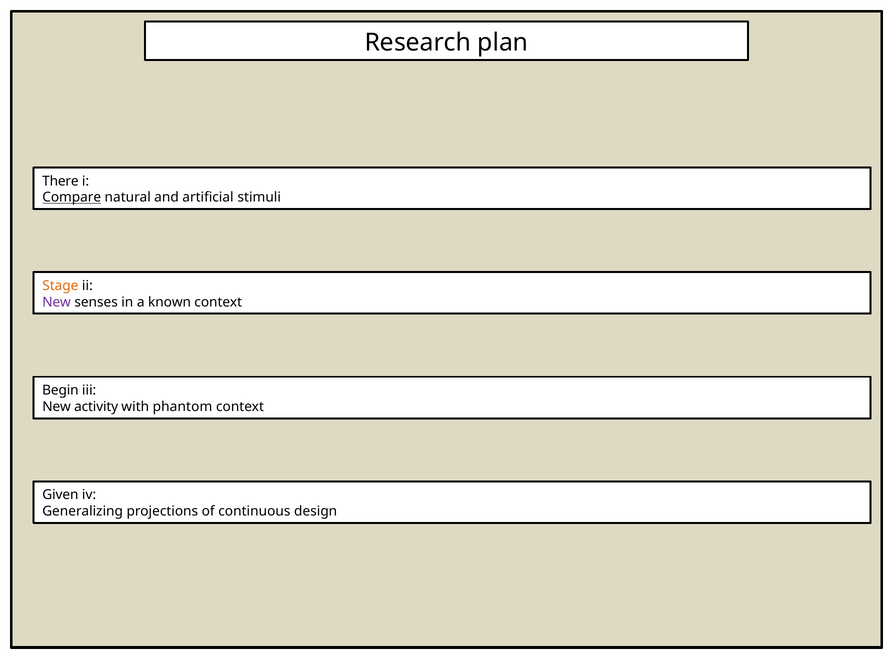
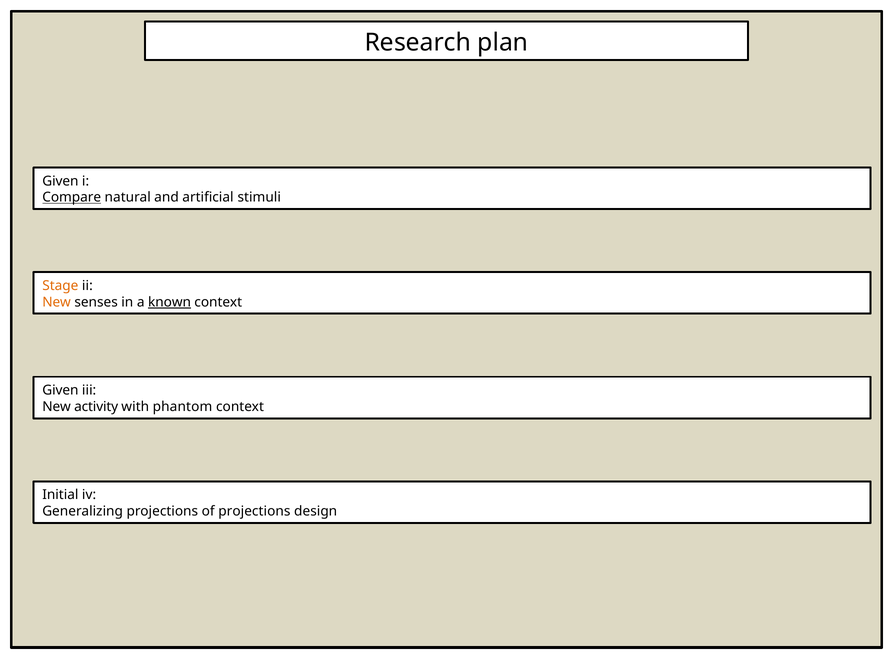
There: There -> Given (60, 181)
New colour: purple -> orange (57, 302)
known underline: none -> present (170, 302)
Begin: Begin -> Given (60, 390)
Given: Given -> Initial (60, 495)
of continuous: continuous -> projections (254, 511)
